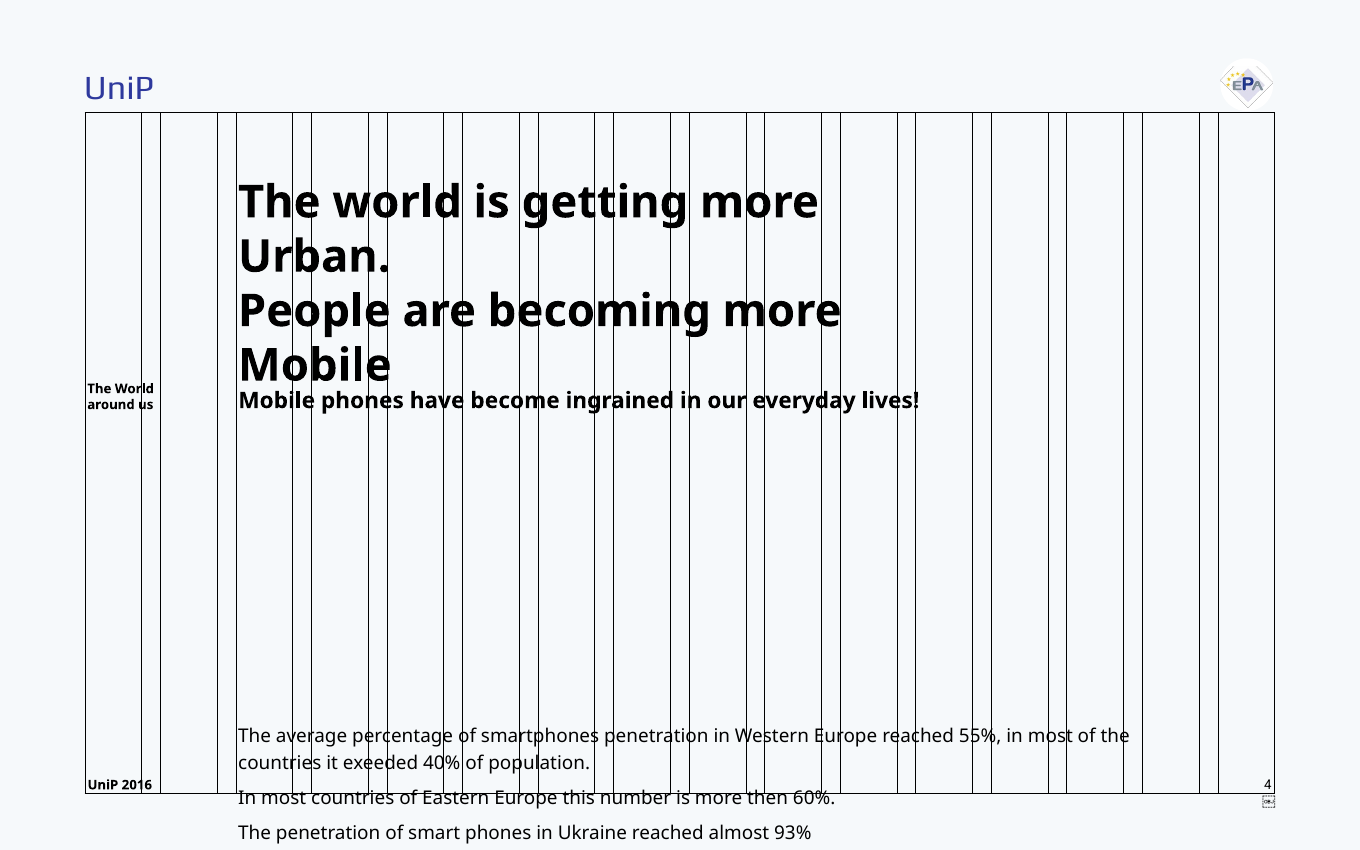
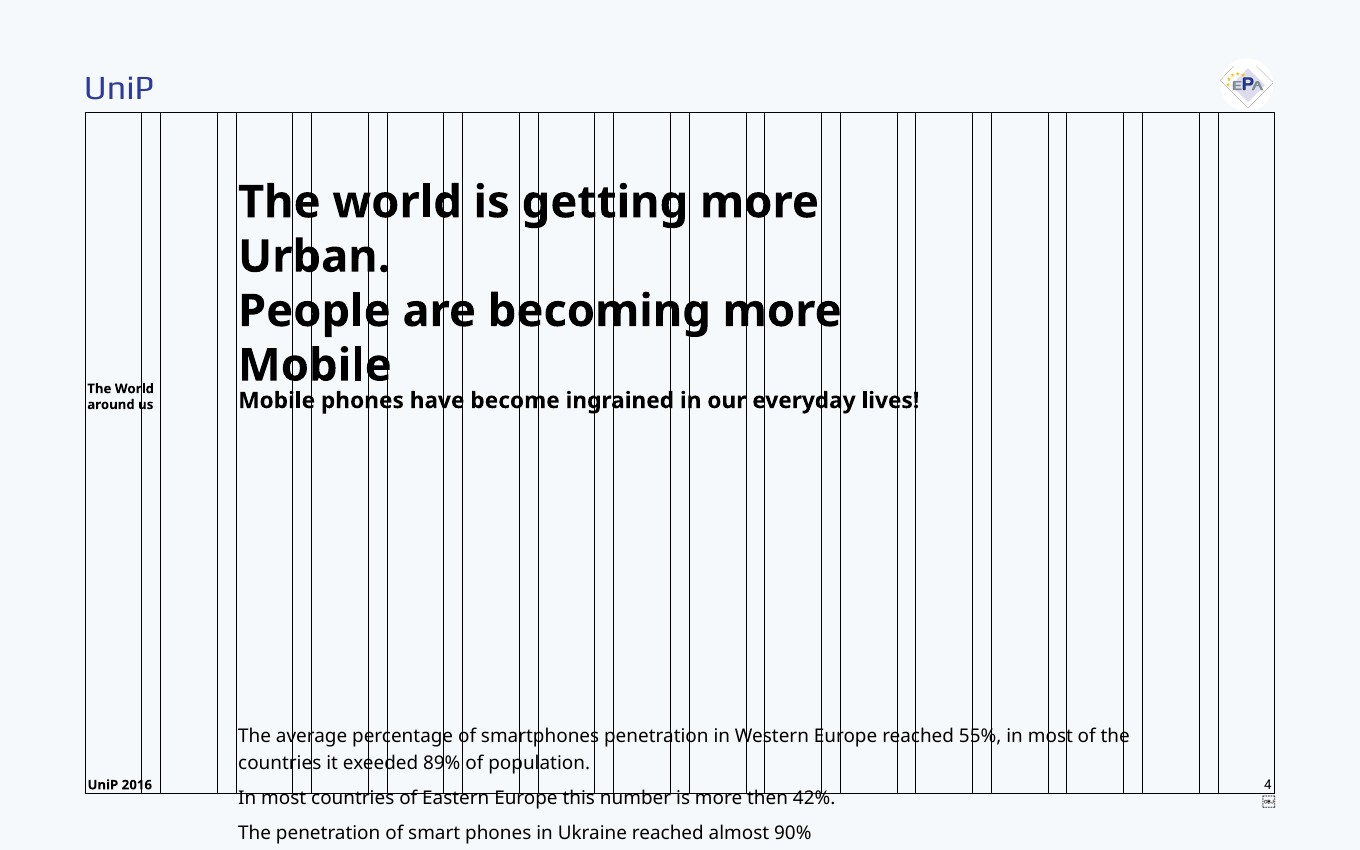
40%: 40% -> 89% (442, 764)
60%: 60% -> 42% (814, 798)
93%: 93% -> 90% (793, 833)
